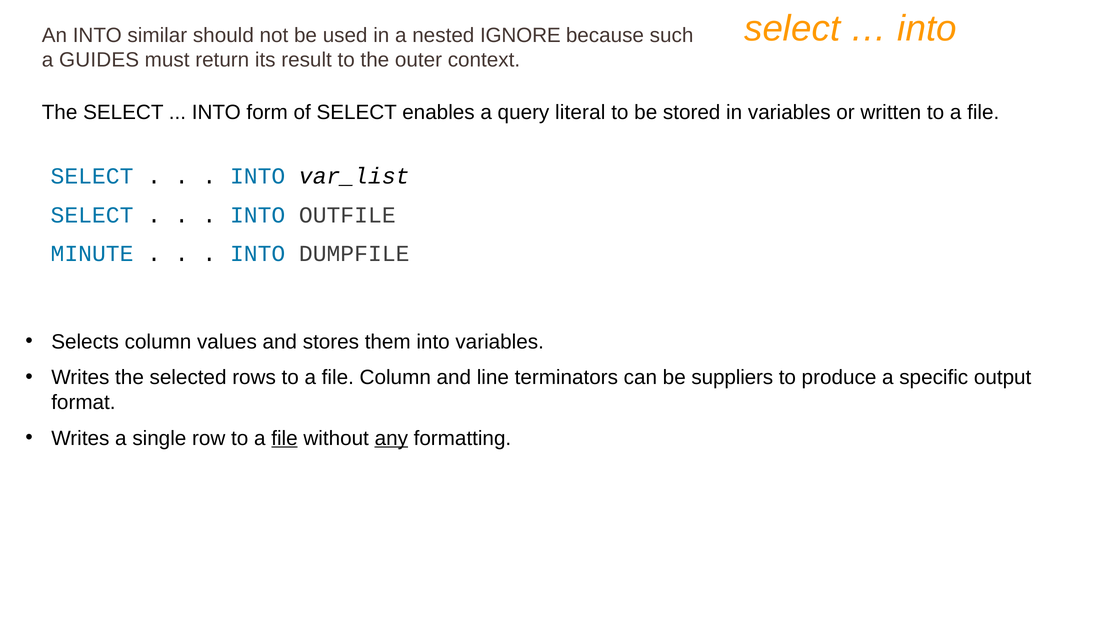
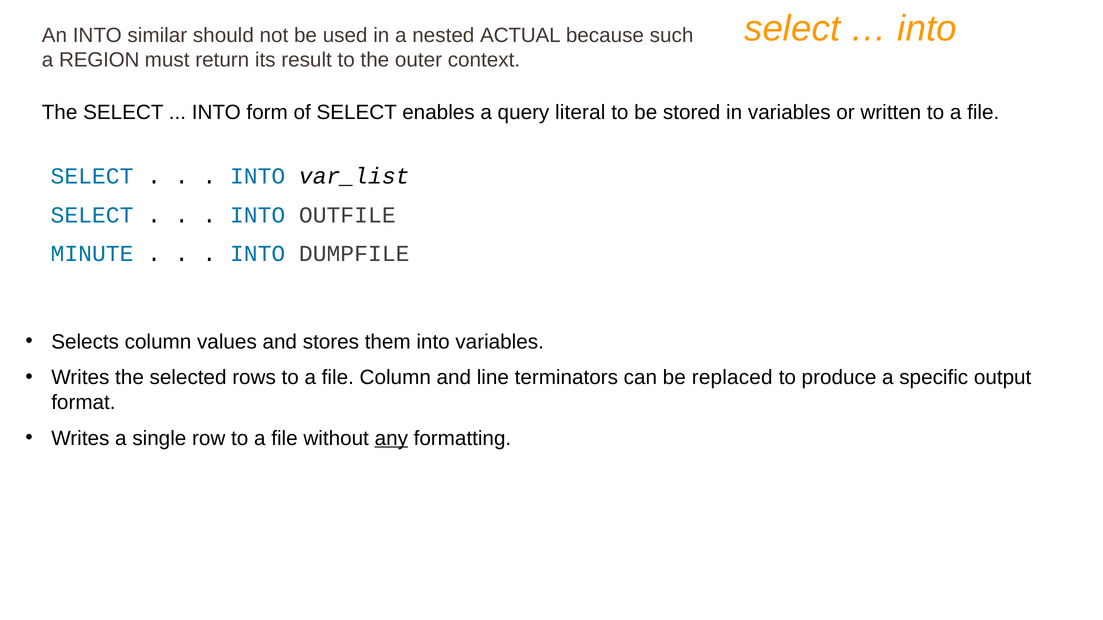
IGNORE: IGNORE -> ACTUAL (520, 35)
GUIDES: GUIDES -> REGION (99, 60)
suppliers: suppliers -> replaced (732, 378)
file underline: present -> none (284, 438)
